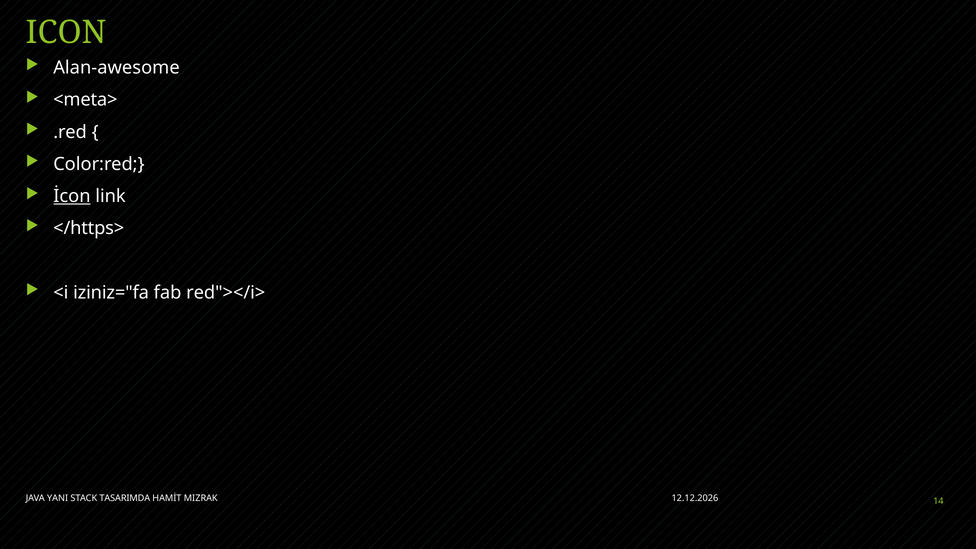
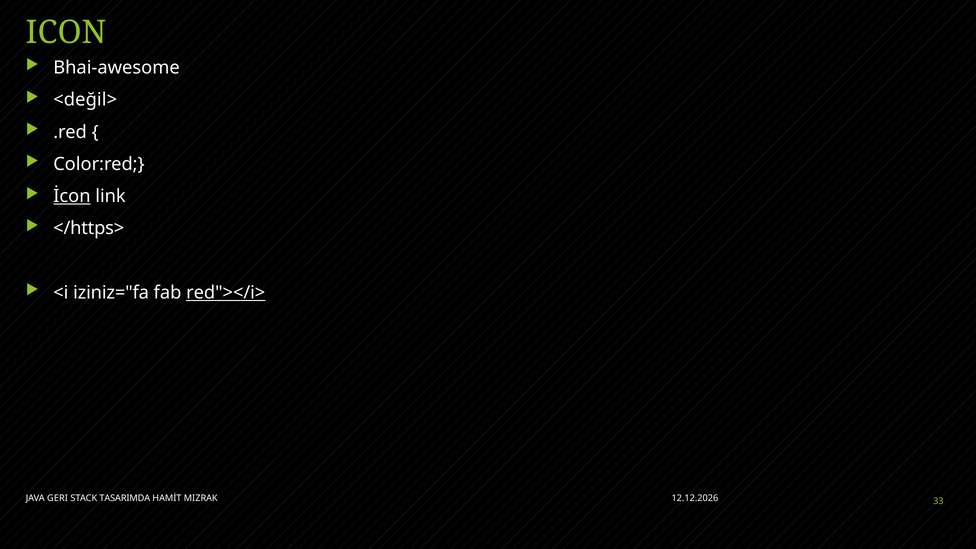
Alan-awesome: Alan-awesome -> Bhai-awesome (116, 68)
<meta>: <meta> -> <değil> (85, 100)
red"></i> underline: none -> present (226, 293)
YANI: YANI -> GERI (58, 498)
14: 14 -> 33 (938, 501)
